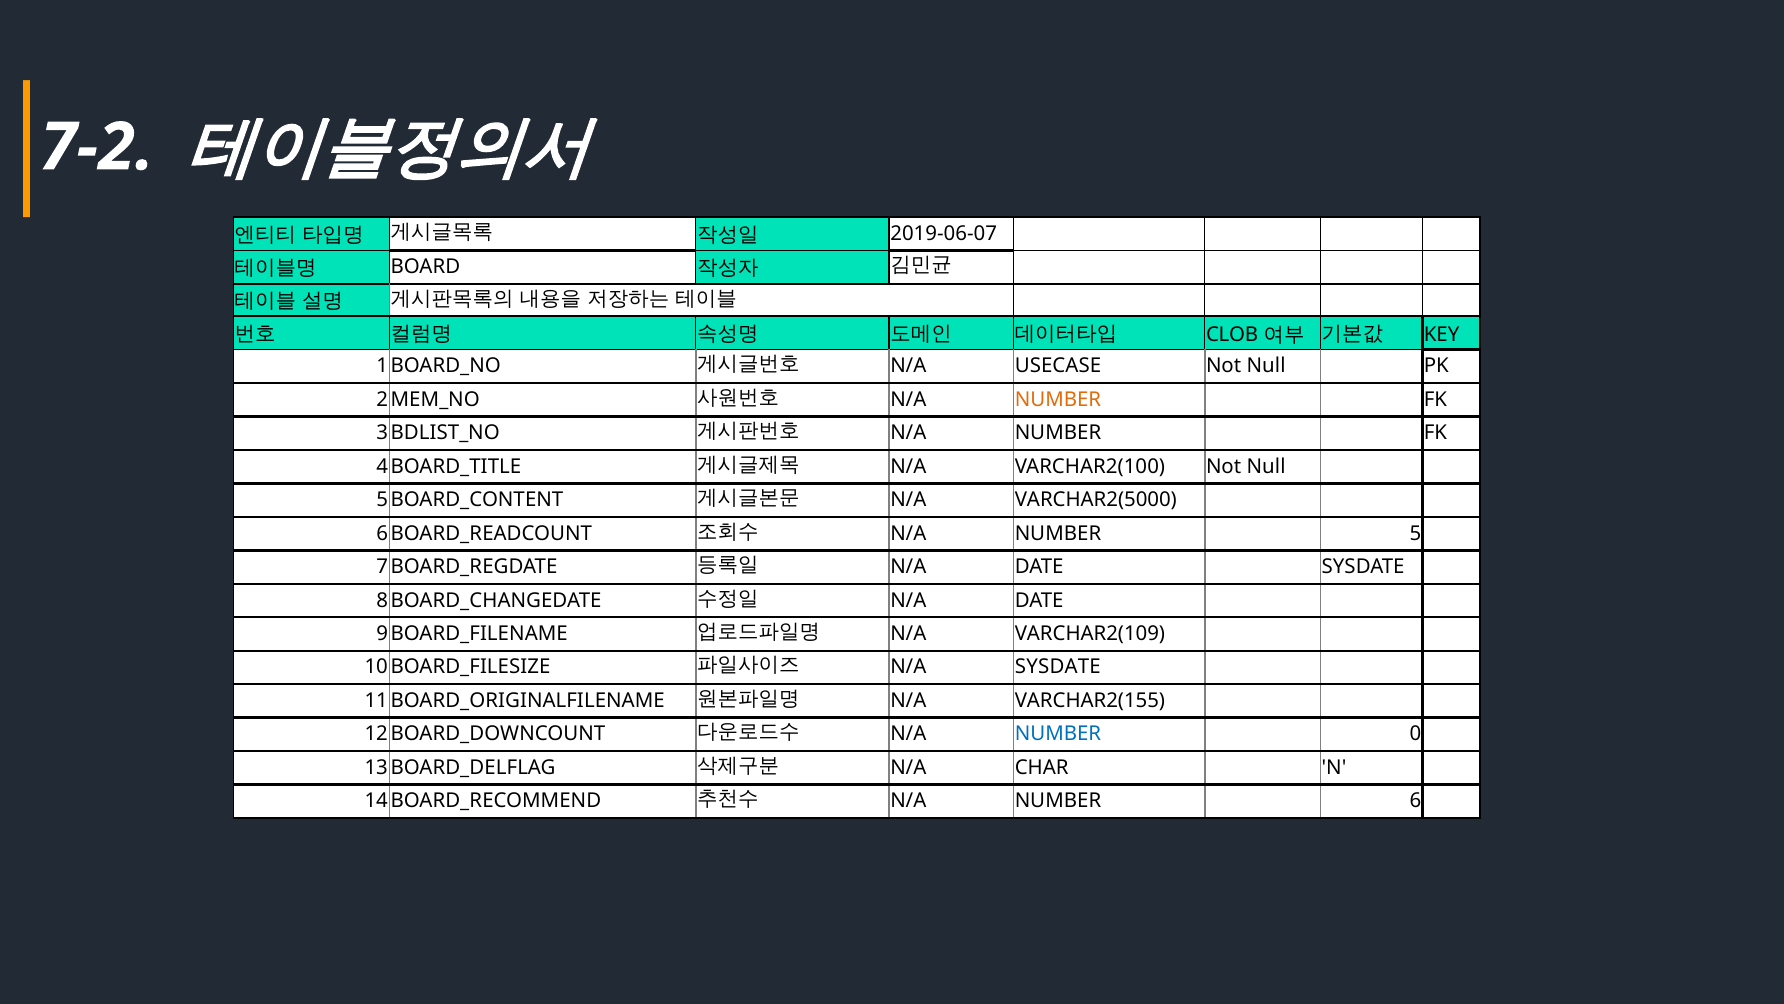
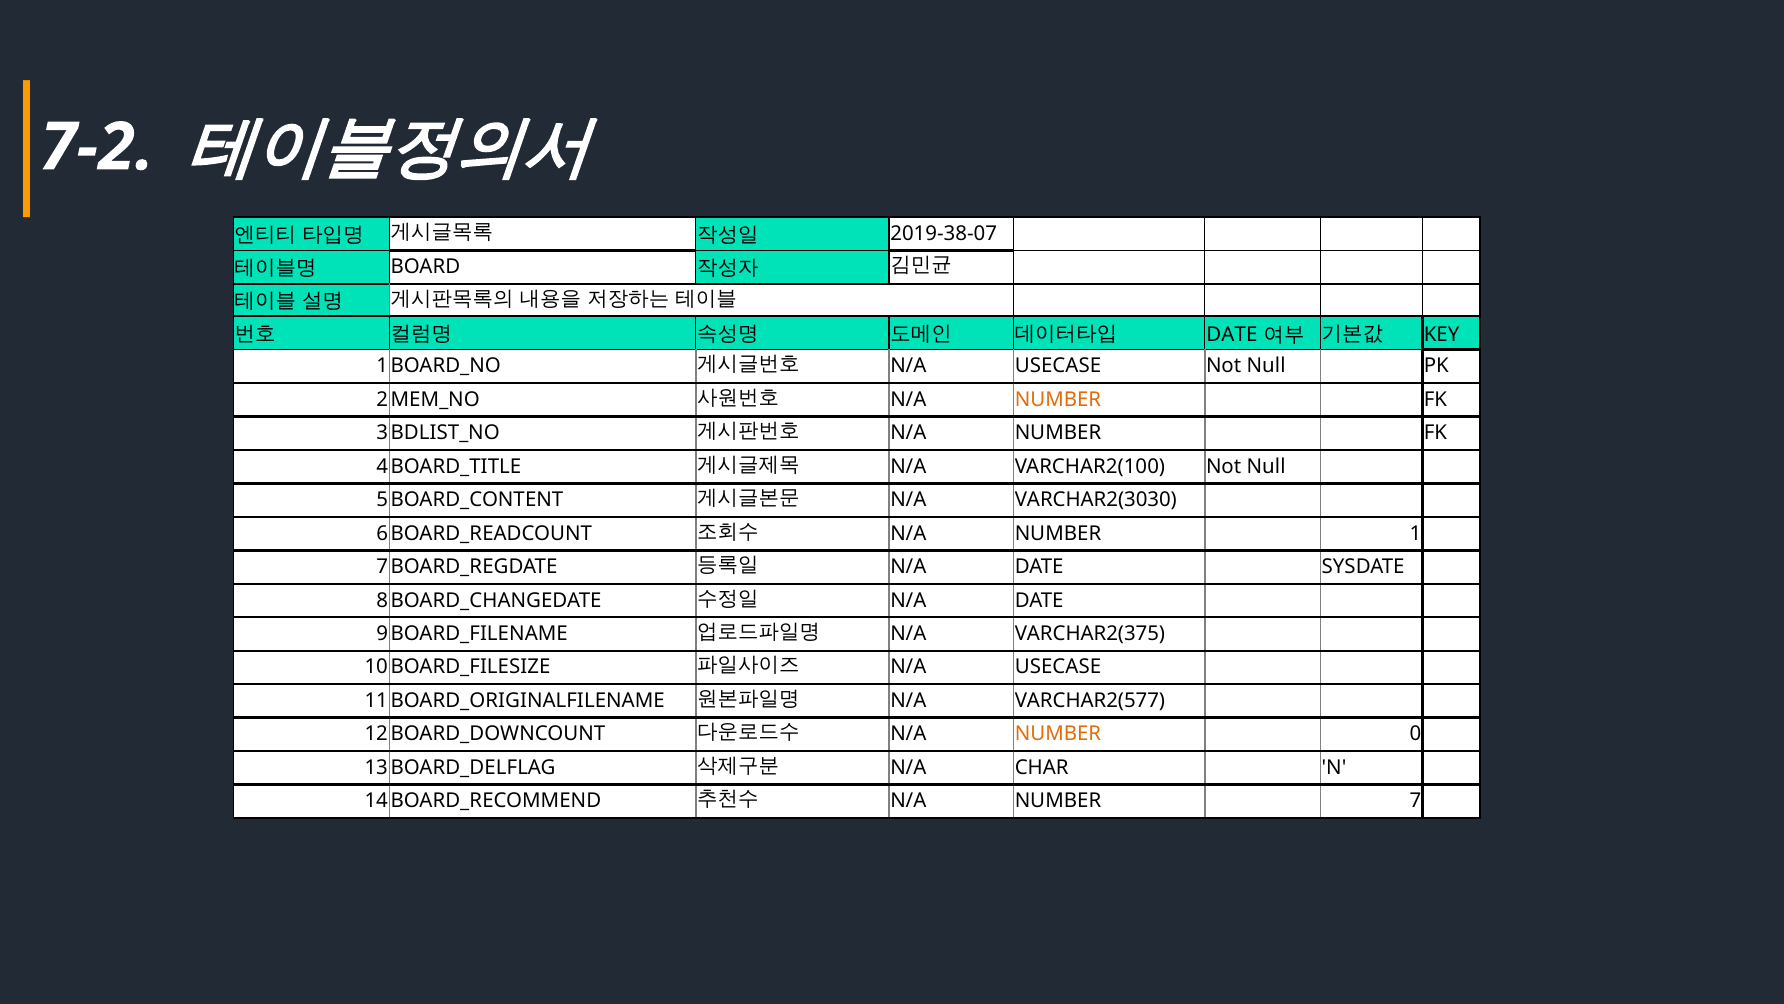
2019-06-07: 2019-06-07 -> 2019-38-07 (944, 233)
CLOB: CLOB -> DATE (1232, 334)
VARCHAR2(5000: VARCHAR2(5000 -> VARCHAR2(3030 (1096, 500)
5: 5 -> 1 (1415, 533)
VARCHAR2(109: VARCHAR2(109 -> VARCHAR2(375 (1090, 633)
SYSDATE: SYSDATE -> USECASE (1058, 667)
VARCHAR2(155: VARCHAR2(155 -> VARCHAR2(577 (1090, 700)
NUMBER colour: blue -> orange (1058, 734)
6: 6 -> 7 (1415, 801)
